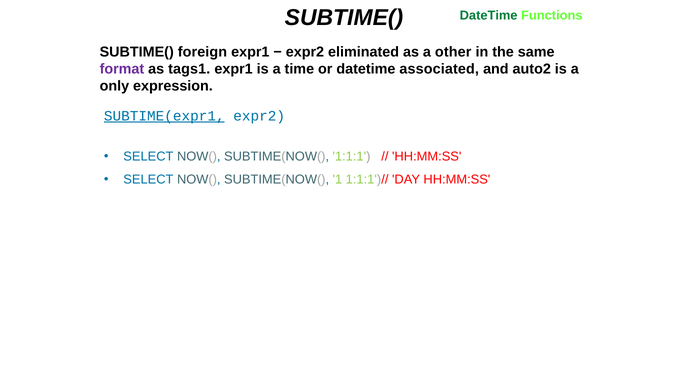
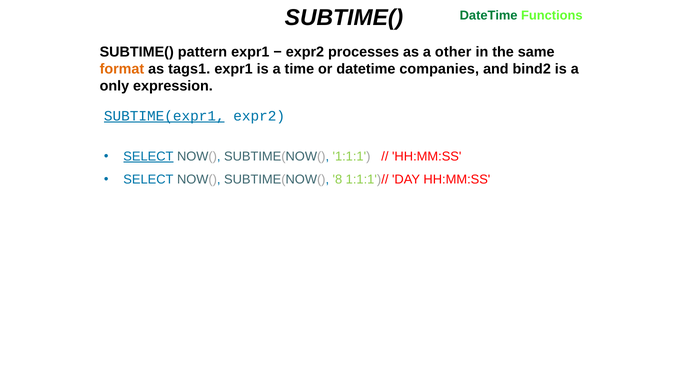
foreign: foreign -> pattern (202, 52)
eliminated: eliminated -> processes (364, 52)
format colour: purple -> orange (122, 69)
associated: associated -> companies (439, 69)
auto2: auto2 -> bind2 (532, 69)
SELECT underline: none -> present (148, 157)
1: 1 -> 8 (337, 180)
